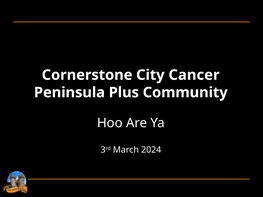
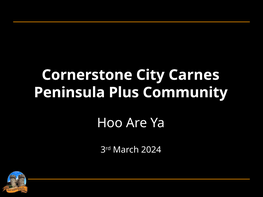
Cancer: Cancer -> Carnes (194, 75)
